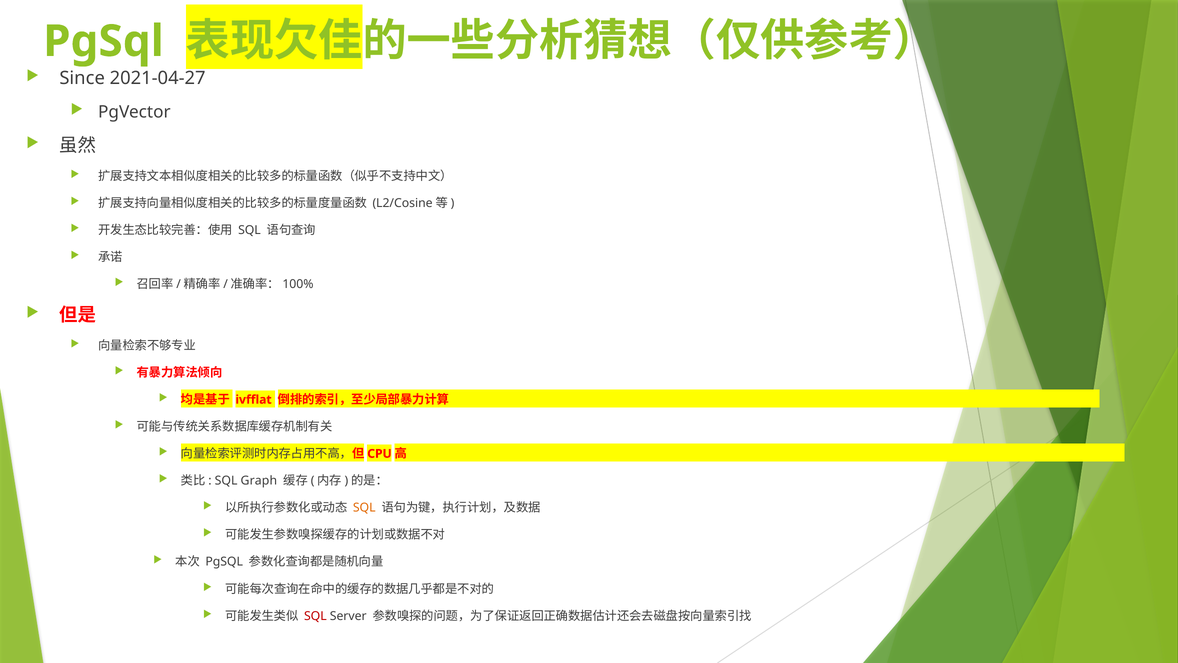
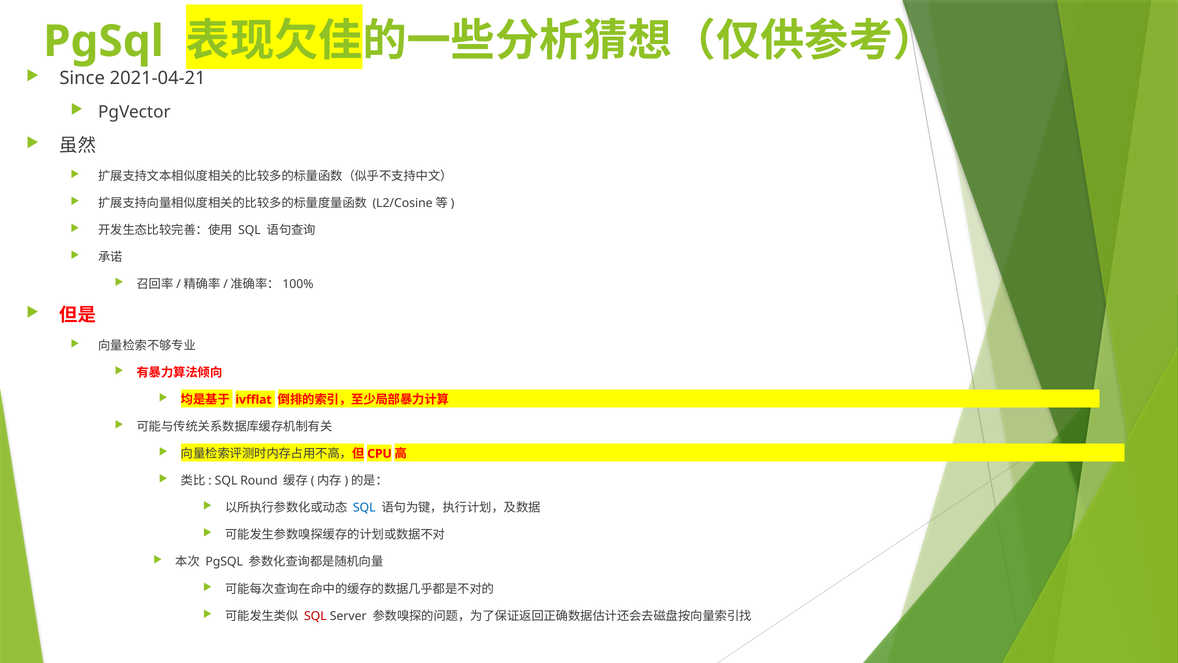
2021-04-27: 2021-04-27 -> 2021-04-21 (158, 78)
Graph: Graph -> Round (259, 481)
SQL colour: orange -> blue (364, 508)
